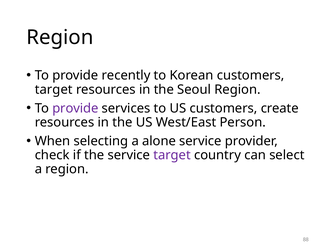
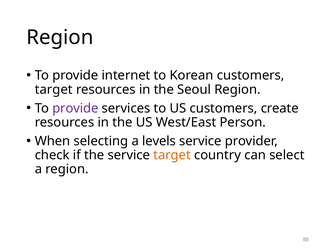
recently: recently -> internet (126, 76)
alone: alone -> levels (159, 141)
target colour: purple -> orange (172, 155)
